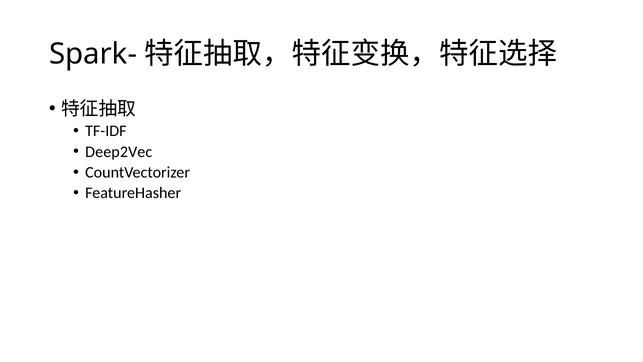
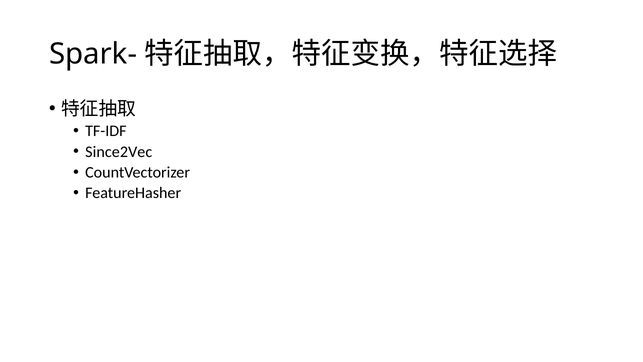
Deep2Vec: Deep2Vec -> Since2Vec (119, 152)
